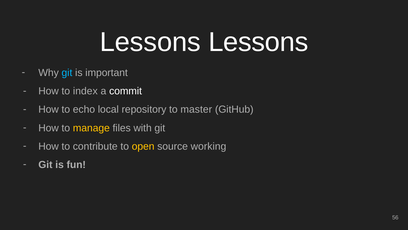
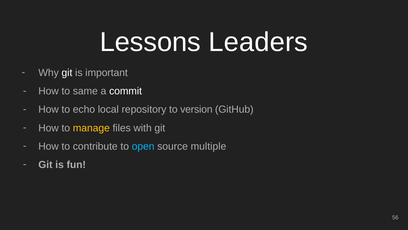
Lessons Lessons: Lessons -> Leaders (258, 42)
git colour: light blue -> white (67, 73)
index: index -> same (85, 91)
master: master -> version (196, 109)
open colour: yellow -> light blue (143, 146)
working: working -> multiple (209, 146)
